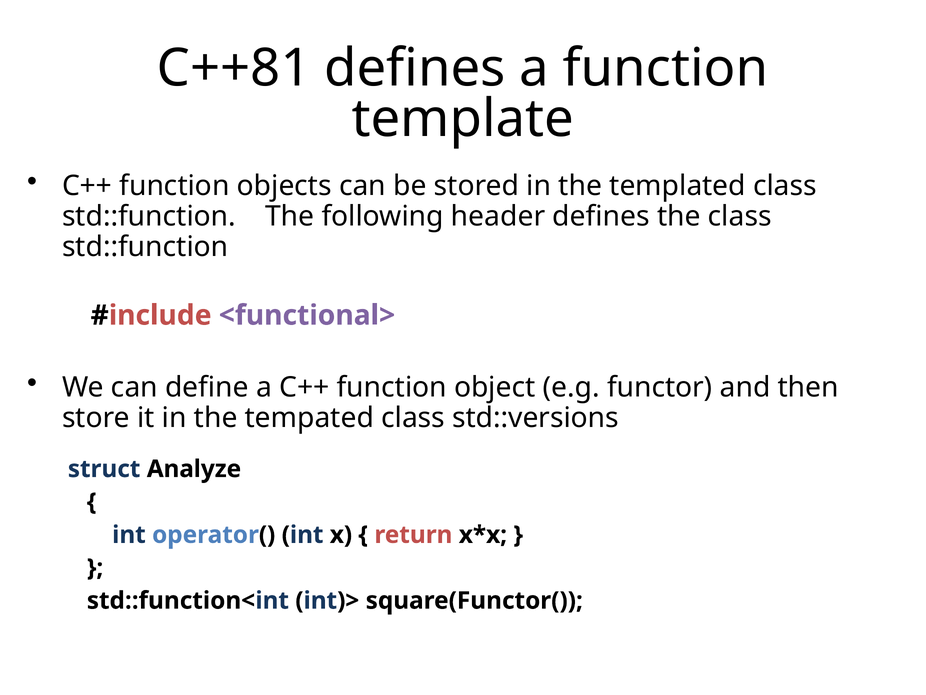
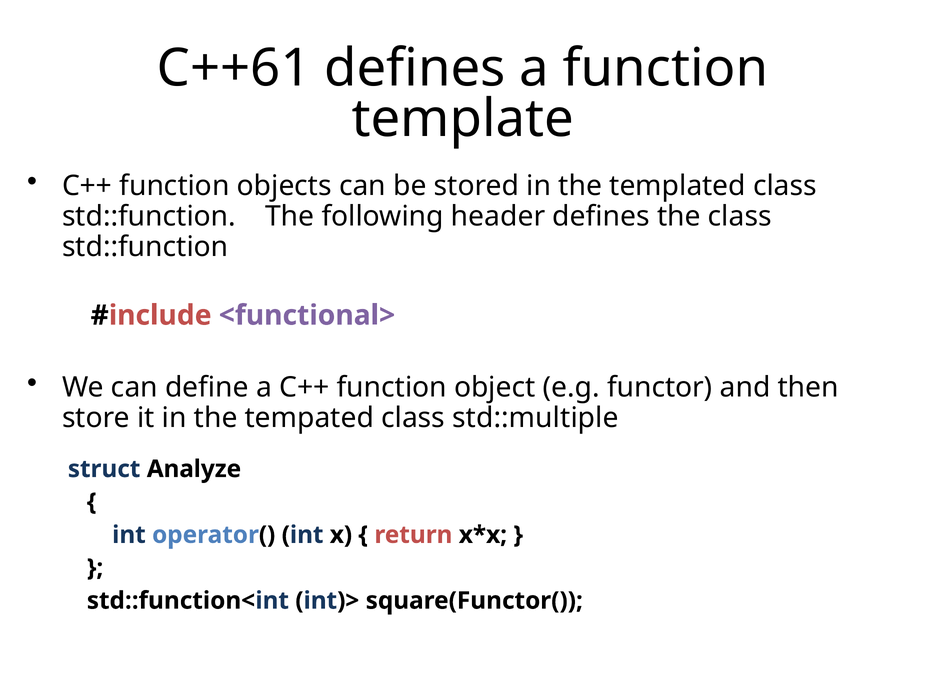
C++81: C++81 -> C++61 (234, 68)
std::versions: std::versions -> std::multiple (535, 418)
